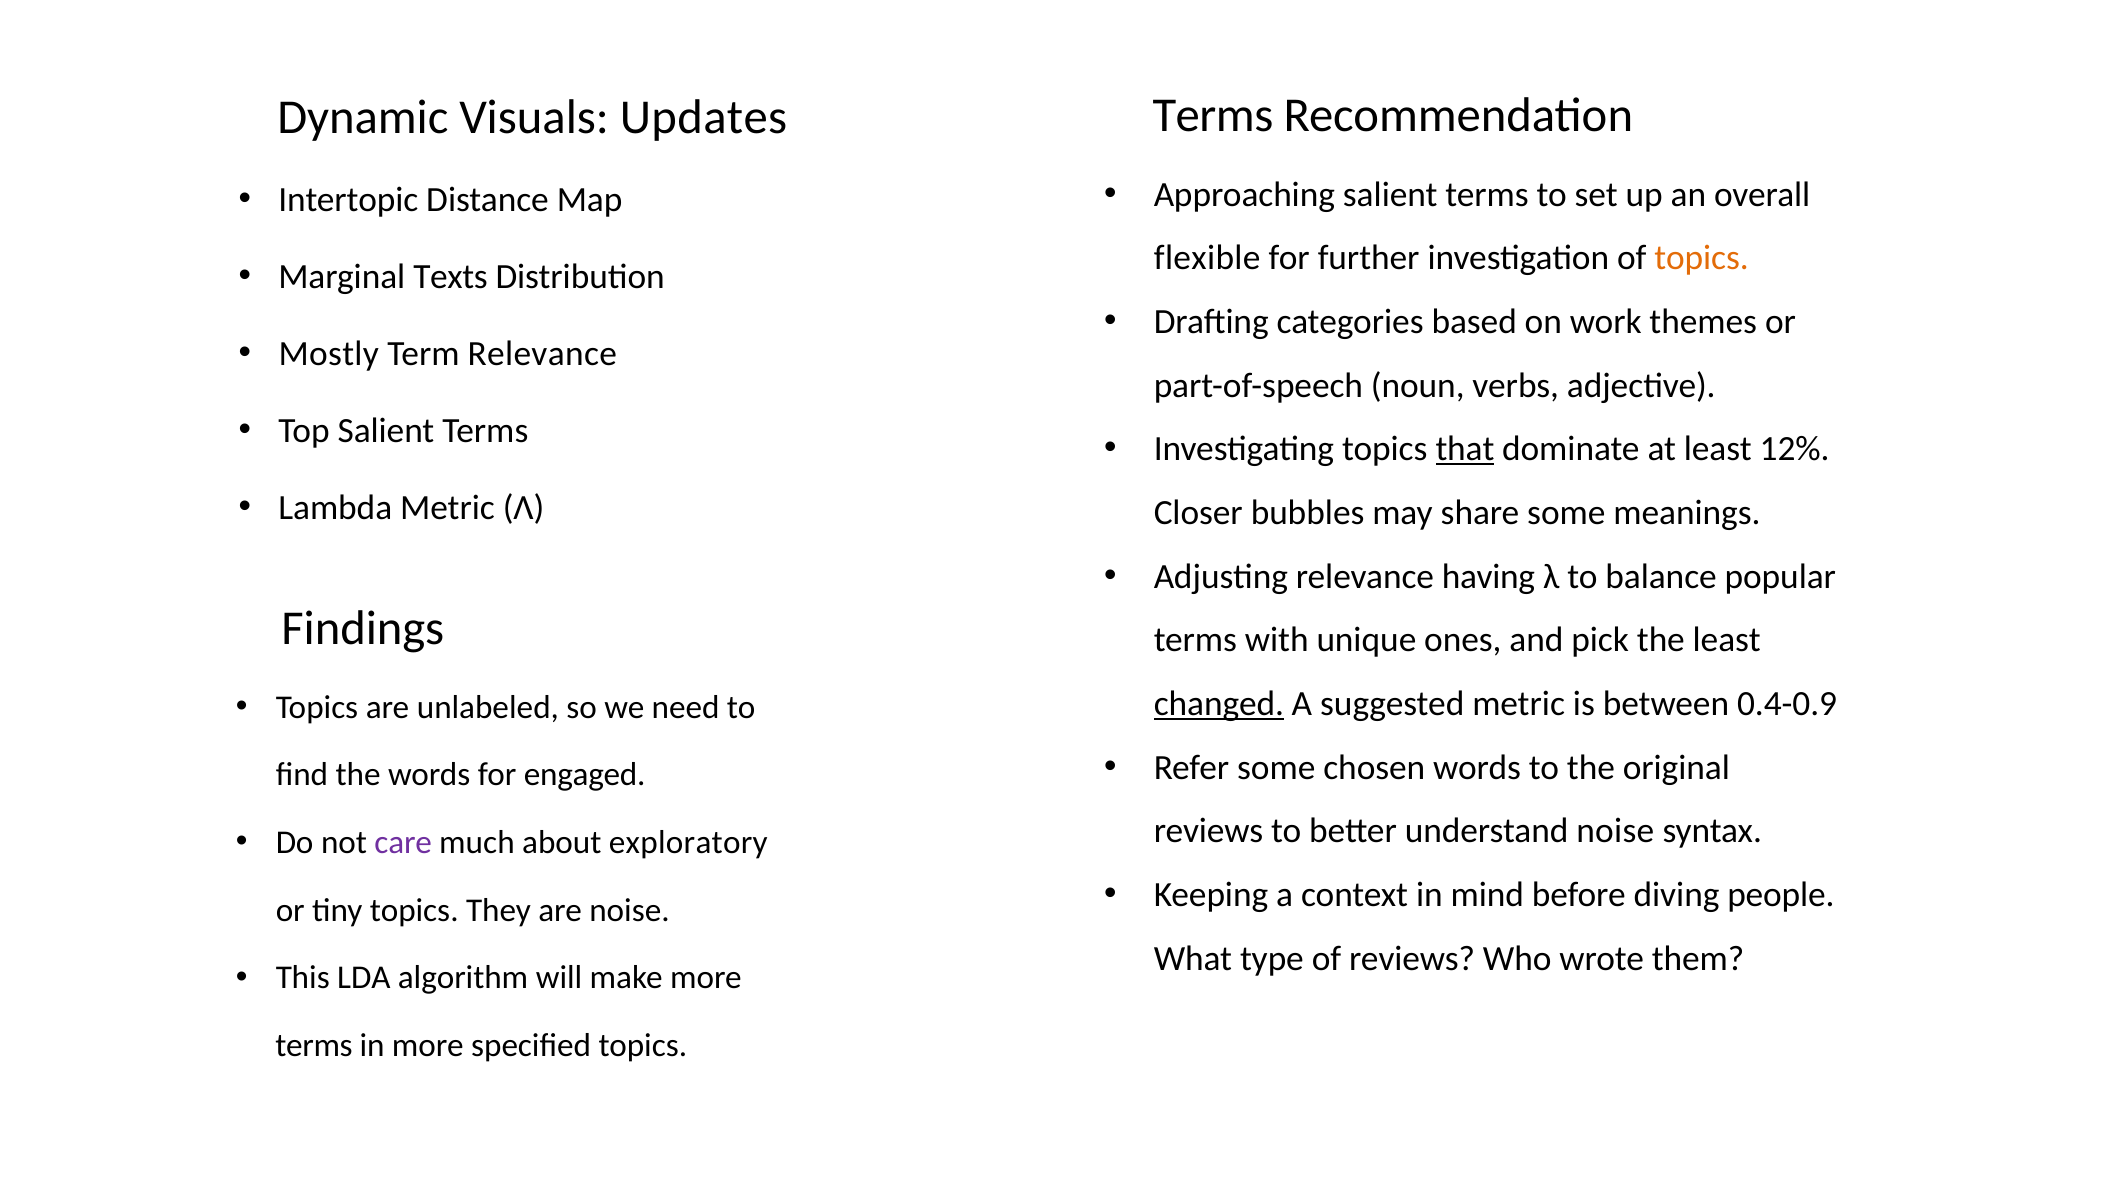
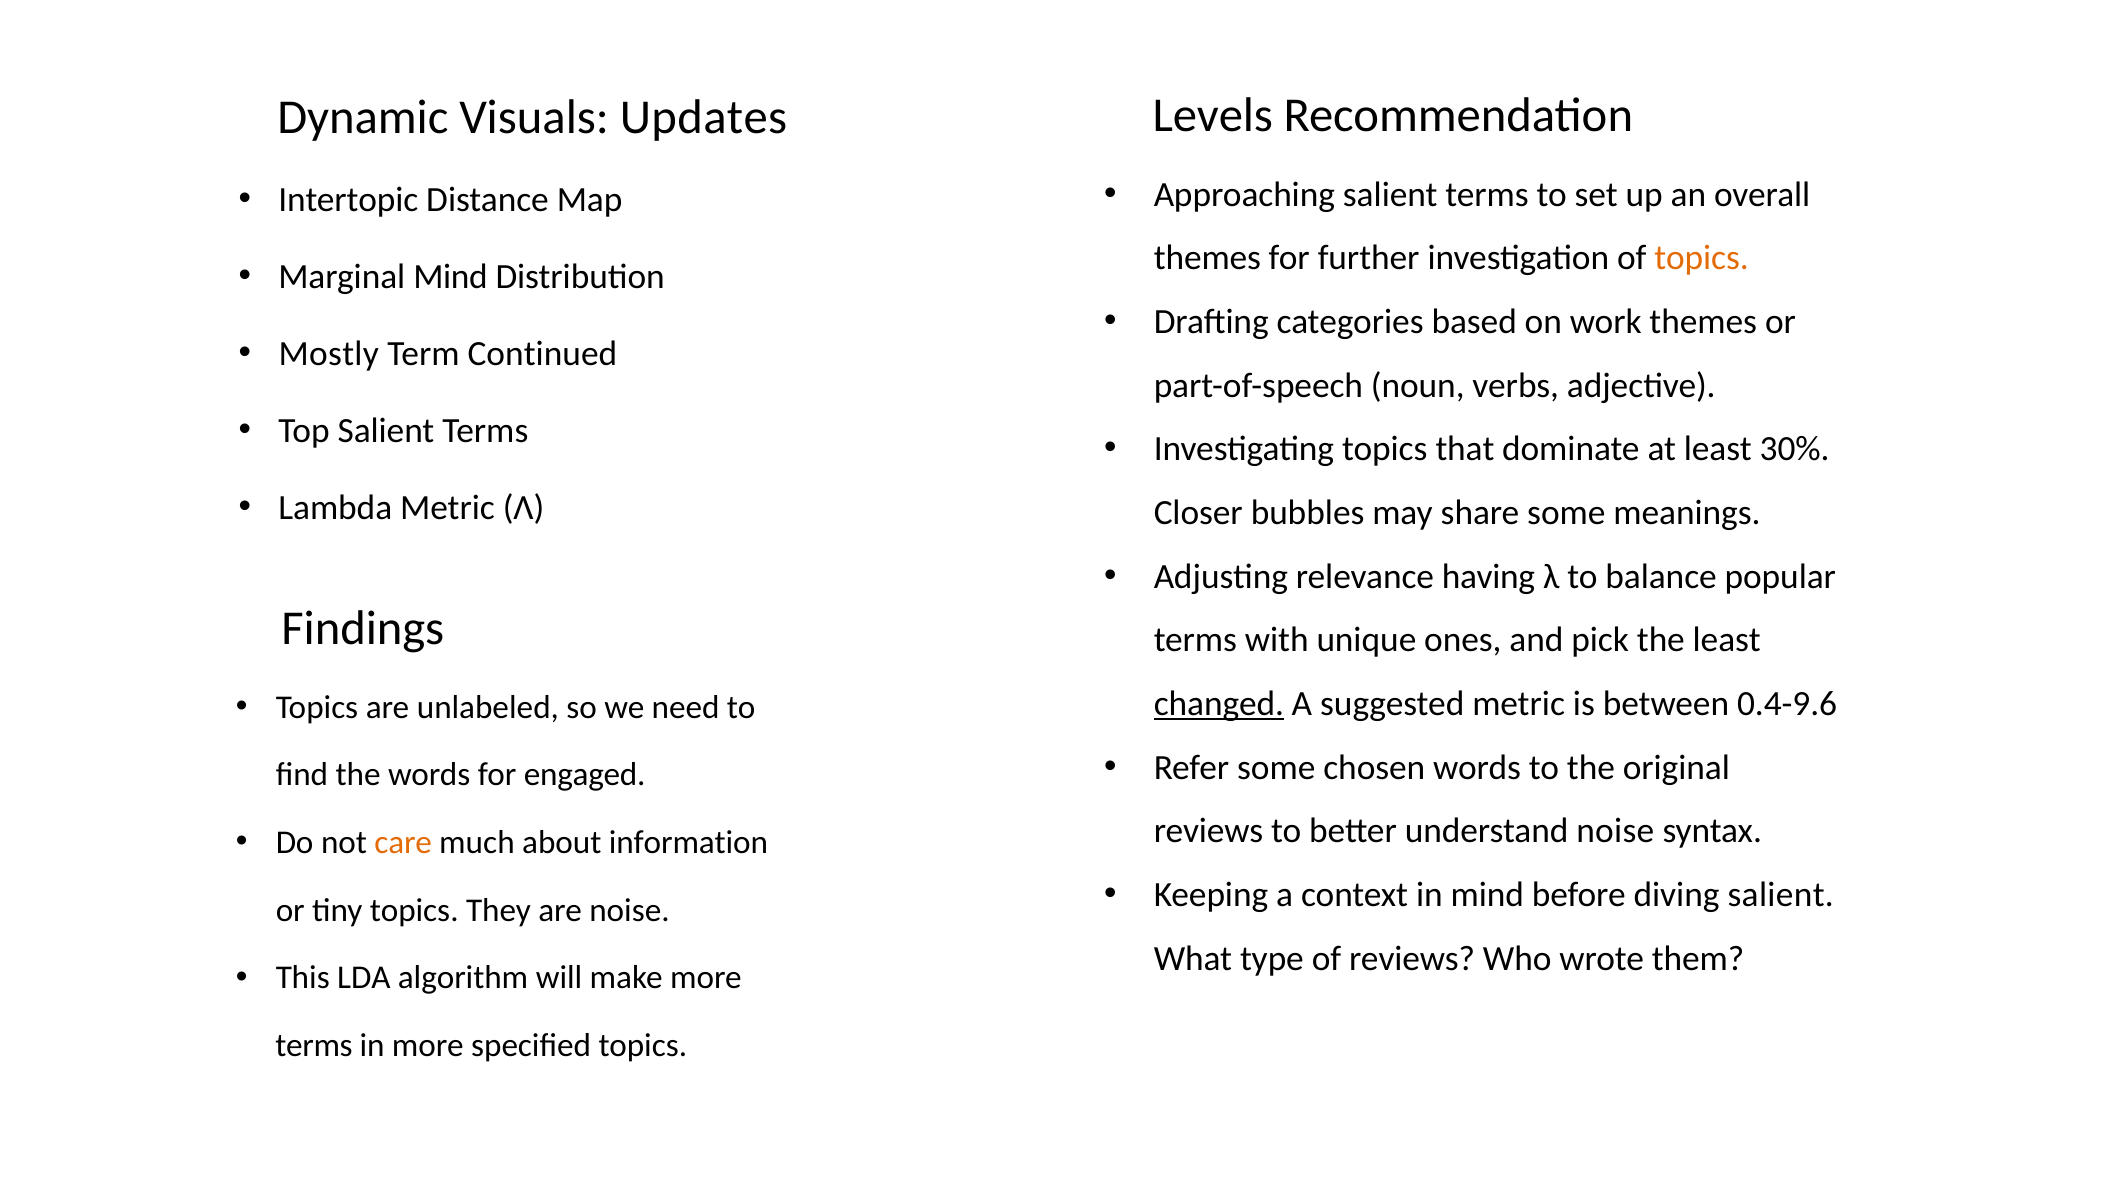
Terms: Terms -> Levels (1213, 115)
flexible: flexible -> themes (1207, 258)
Marginal Texts: Texts -> Mind (451, 277)
Term Relevance: Relevance -> Continued (542, 354)
that underline: present -> none (1465, 449)
12%: 12% -> 30% (1795, 449)
0.4-0.9: 0.4-0.9 -> 0.4-9.6 (1787, 704)
care colour: purple -> orange (403, 843)
exploratory: exploratory -> information (688, 843)
diving people: people -> salient (1781, 895)
